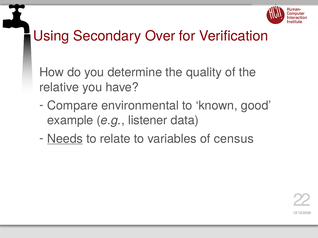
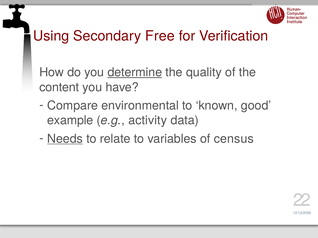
Over: Over -> Free (160, 36)
determine underline: none -> present (135, 73)
relative: relative -> content (59, 87)
listener: listener -> activity (148, 121)
